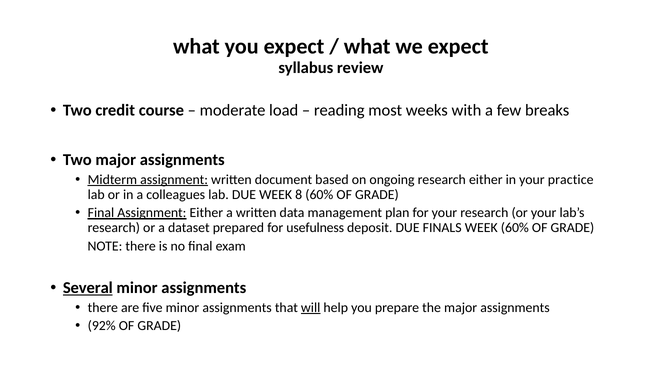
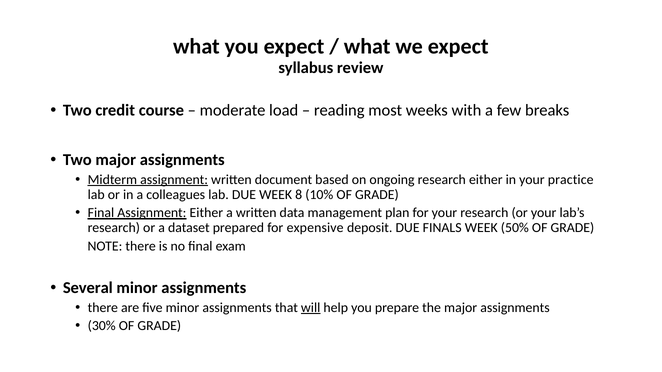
8 60%: 60% -> 10% (319, 195)
usefulness: usefulness -> expensive (315, 228)
WEEK 60%: 60% -> 50% (515, 228)
Several underline: present -> none (88, 288)
92%: 92% -> 30% (102, 326)
